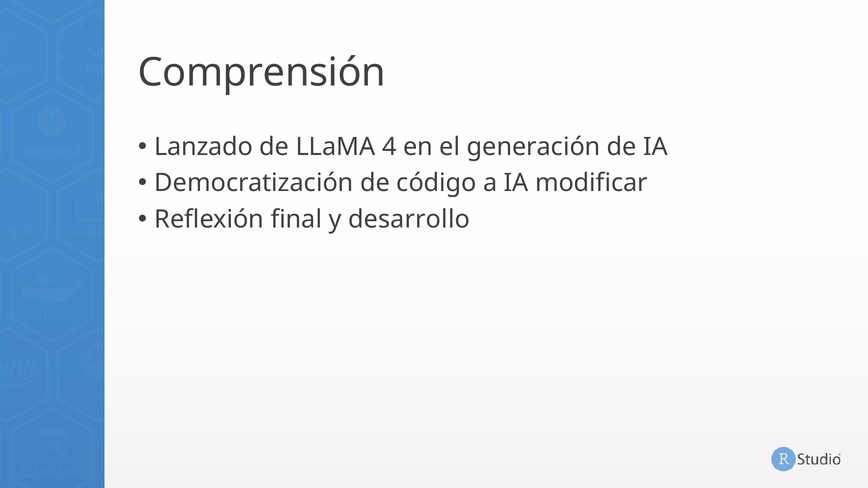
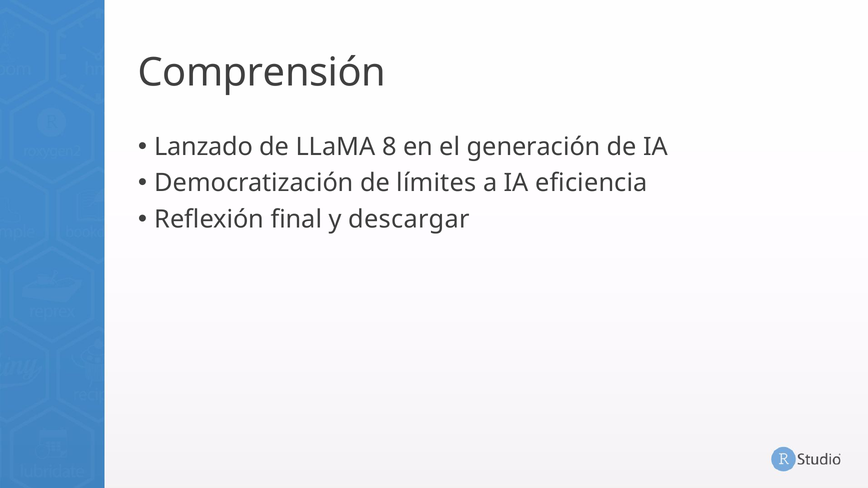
4: 4 -> 8 (389, 147)
código: código -> límites (436, 183)
modificar: modificar -> eficiencia (591, 183)
desarrollo: desarrollo -> descargar (409, 220)
